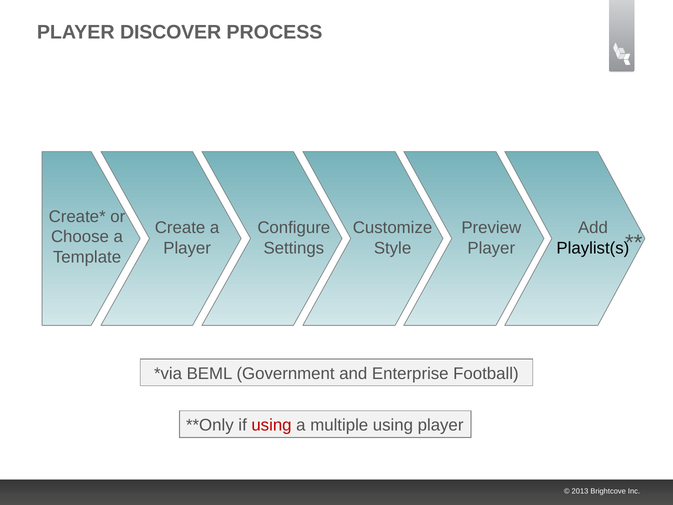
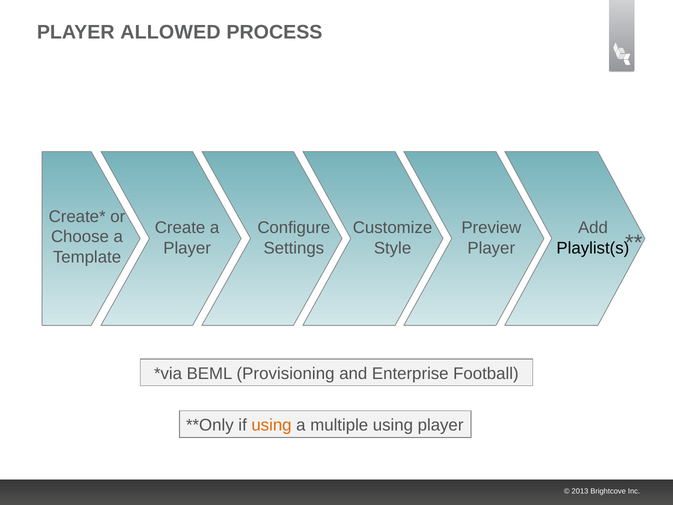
DISCOVER: DISCOVER -> ALLOWED (170, 32)
Government: Government -> Provisioning (286, 374)
using colour: red -> orange (271, 425)
